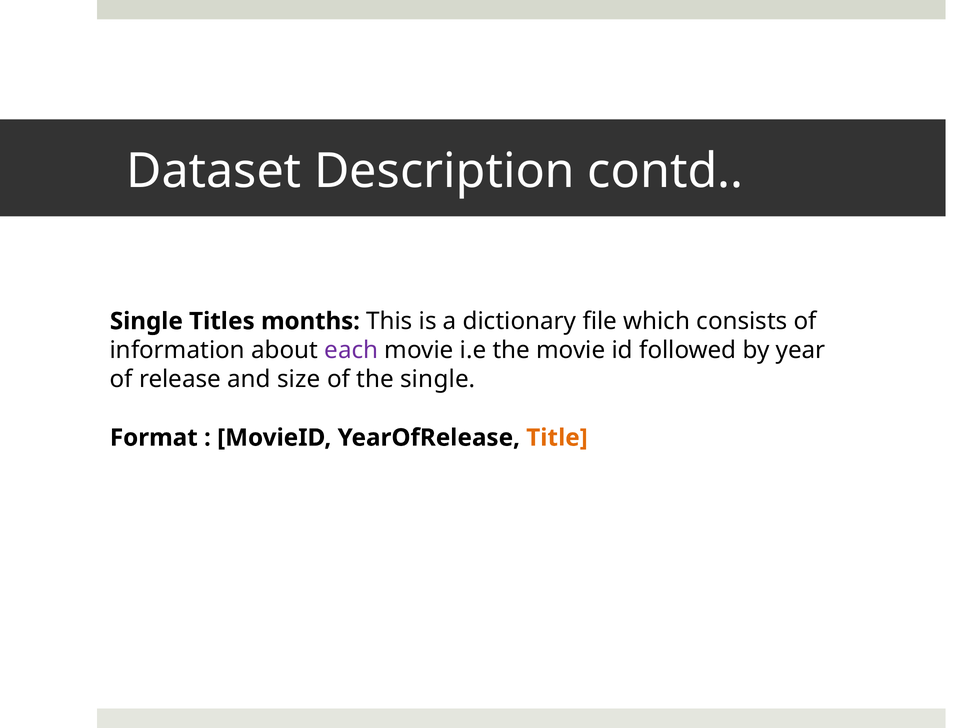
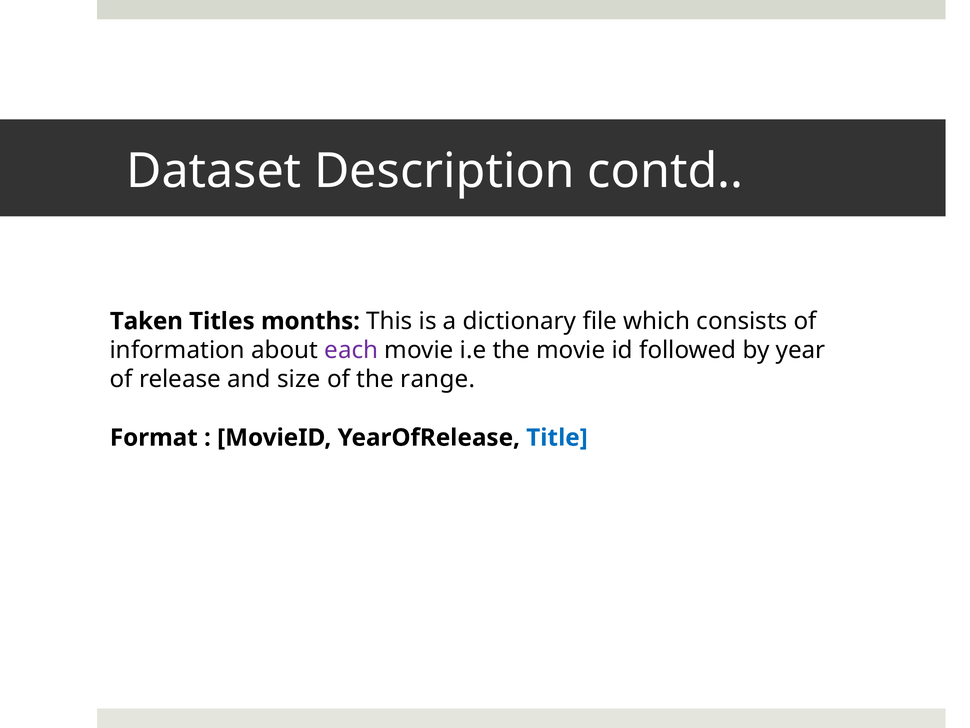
Single: Single -> Taken (146, 321)
the single: single -> range (438, 379)
Title colour: orange -> blue (557, 437)
